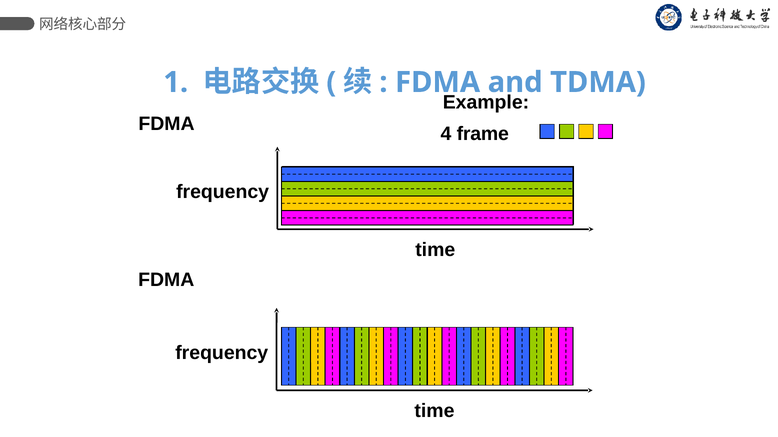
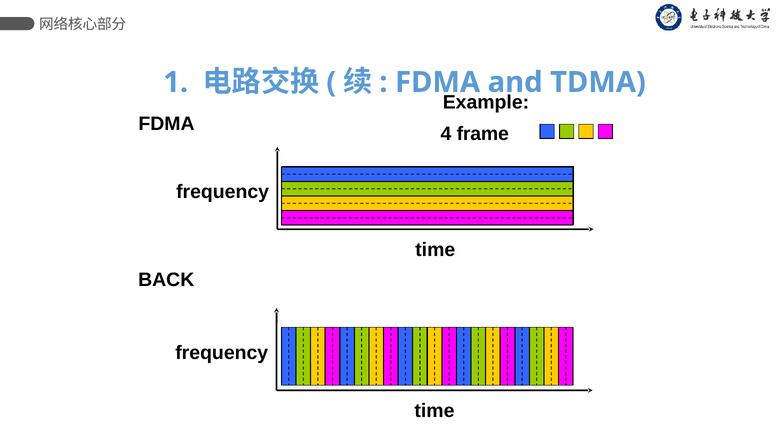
FDMA: FDMA -> BACK (166, 280)
